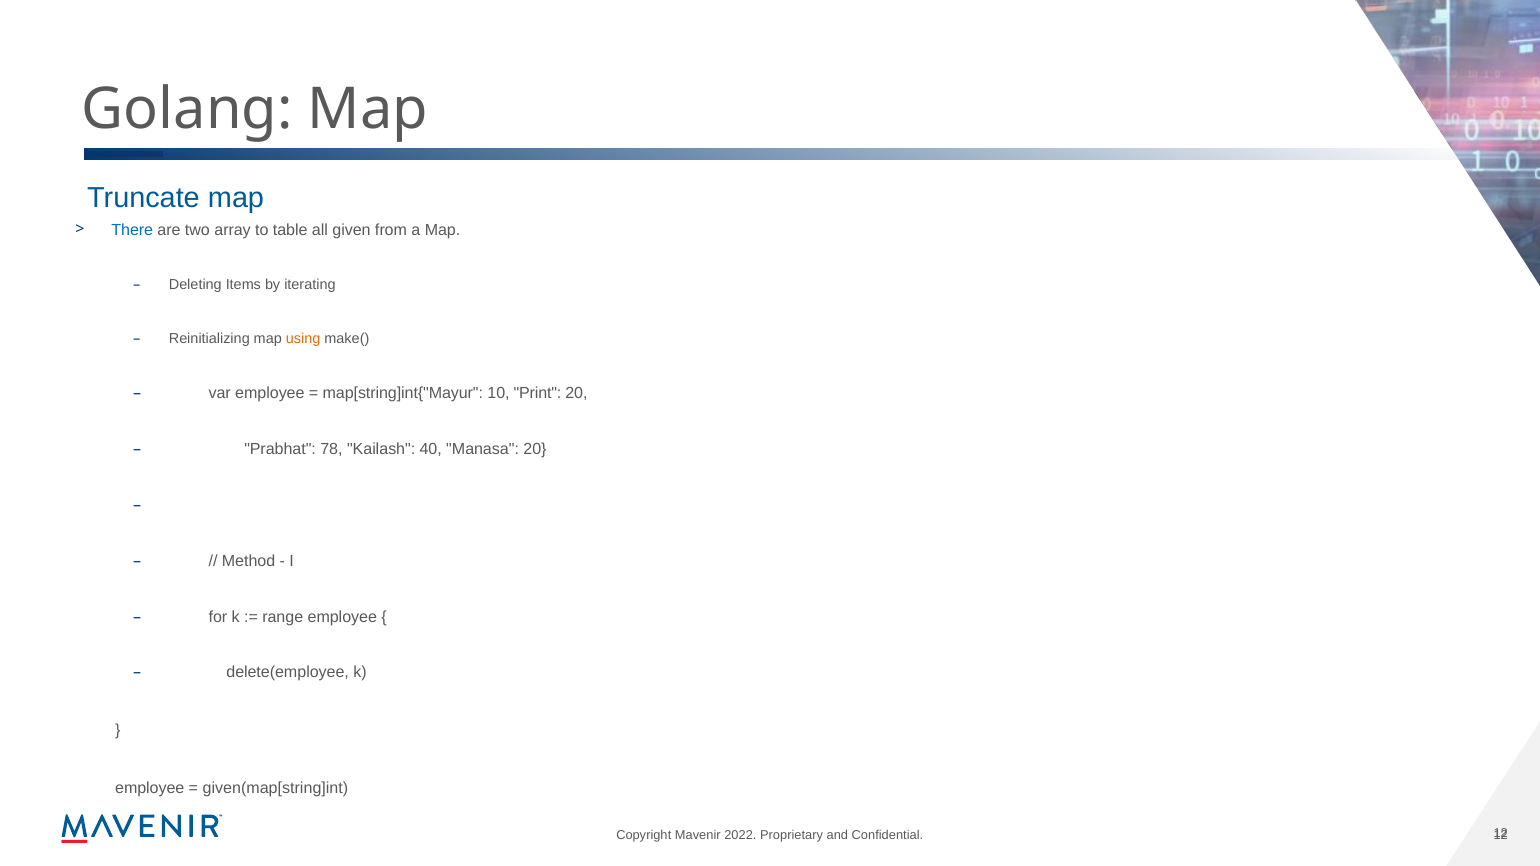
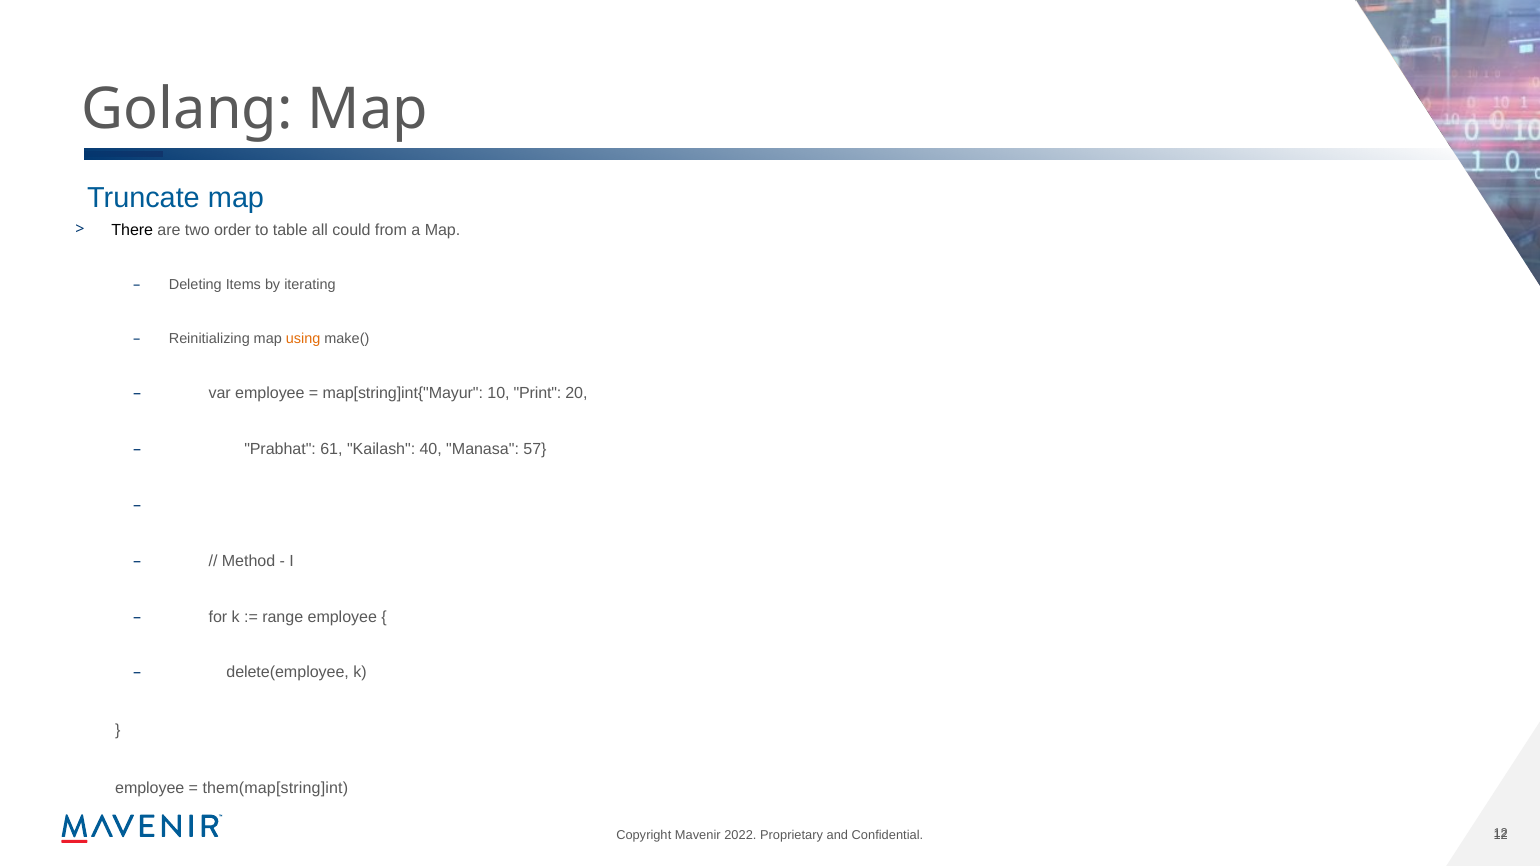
There colour: blue -> black (132, 230)
array: array -> order (233, 230)
given: given -> could (352, 230)
78: 78 -> 61 (331, 449)
Manasa 20: 20 -> 57 (535, 449)
given(map[string]int: given(map[string]int -> them(map[string]int (275, 789)
